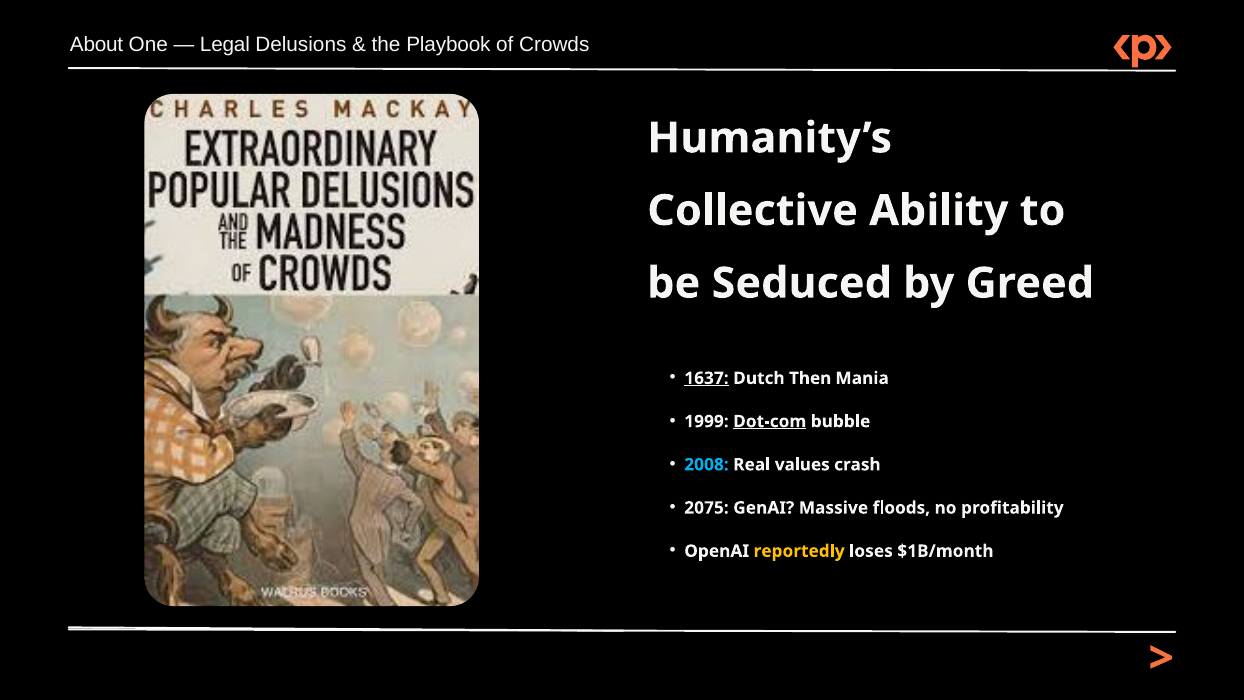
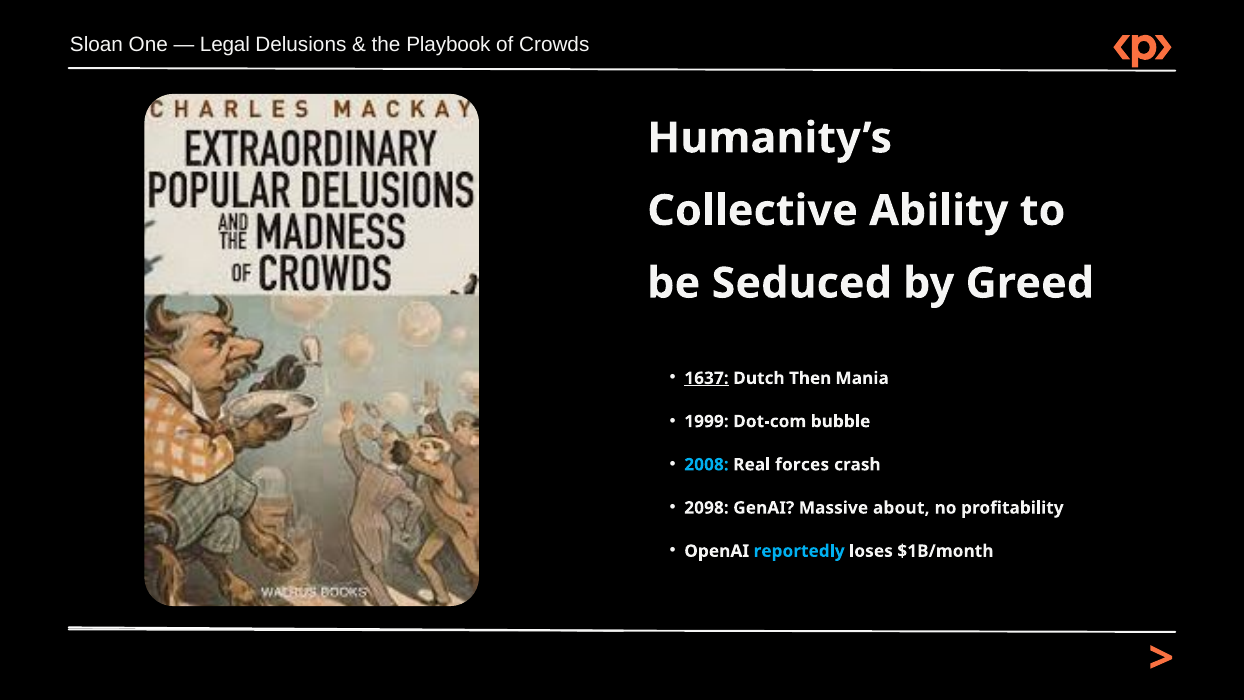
About: About -> Sloan (96, 44)
Dot-com underline: present -> none (770, 421)
values: values -> forces (802, 465)
2075: 2075 -> 2098 (706, 508)
floods: floods -> about (901, 508)
reportedly colour: yellow -> light blue (799, 551)
